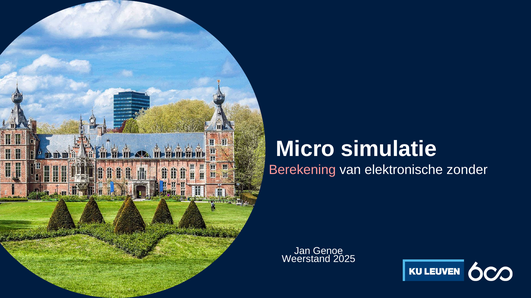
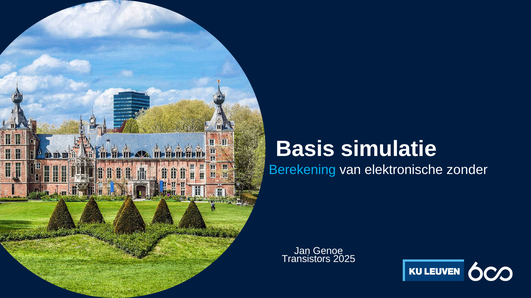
Micro: Micro -> Basis (305, 149)
Berekening colour: pink -> light blue (302, 170)
Weerstand: Weerstand -> Transistors (306, 260)
